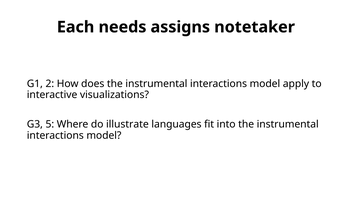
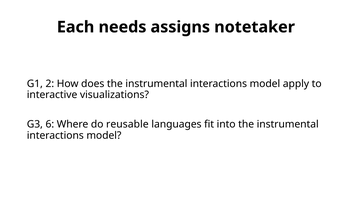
5: 5 -> 6 (50, 124)
illustrate: illustrate -> reusable (127, 124)
